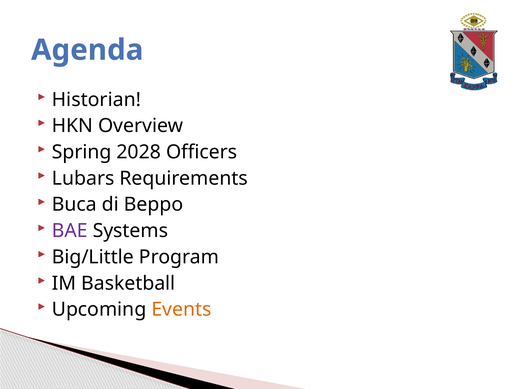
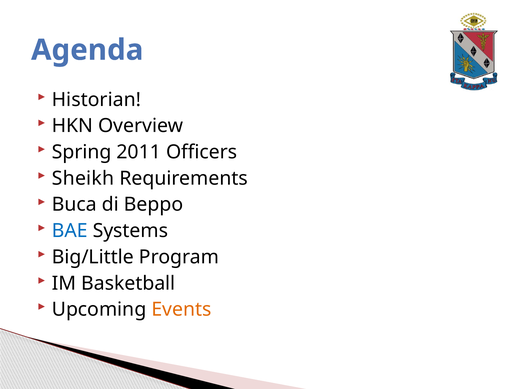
2028: 2028 -> 2011 (139, 152)
Lubars: Lubars -> Sheikh (83, 178)
BAE colour: purple -> blue (70, 231)
